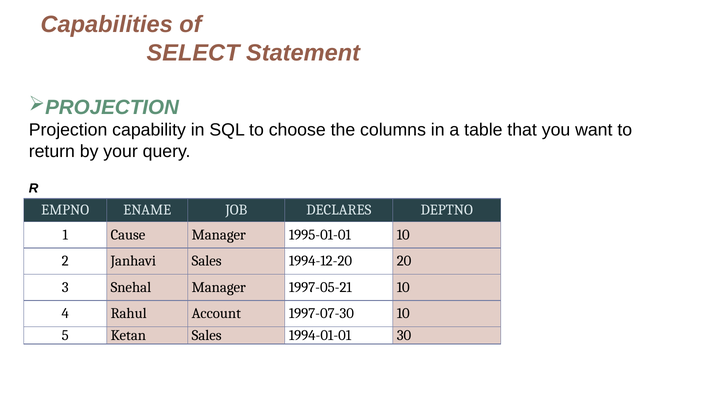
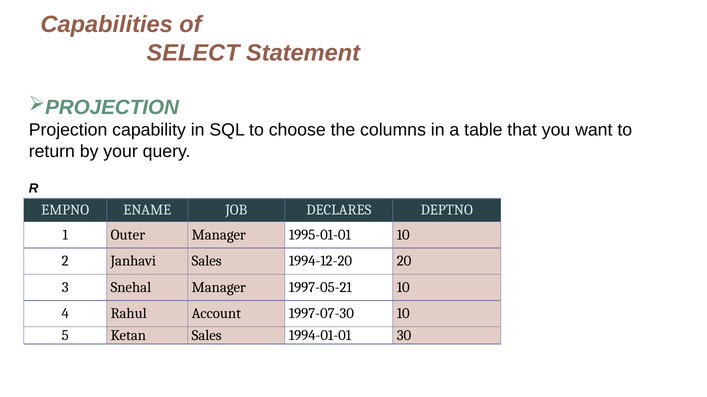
Cause: Cause -> Outer (128, 235)
